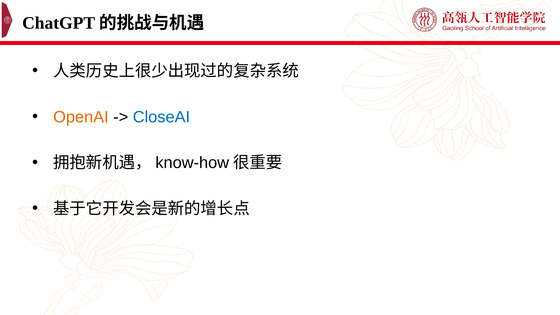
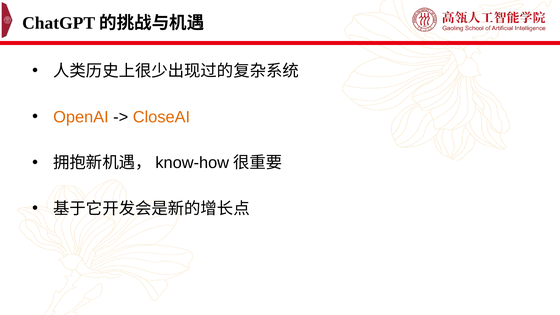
CloseAI colour: blue -> orange (161, 117)
